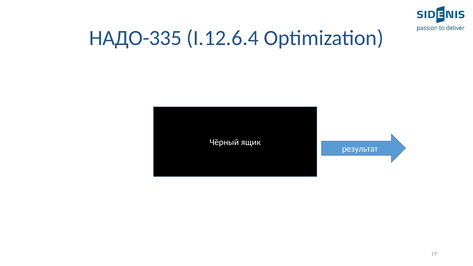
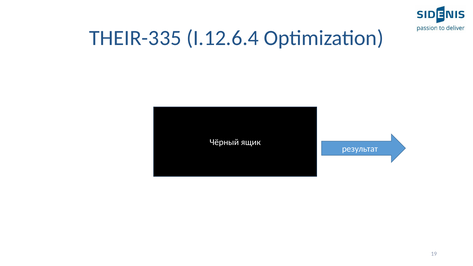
НАДО-335: НАДО-335 -> THEIR-335 (135, 38)
